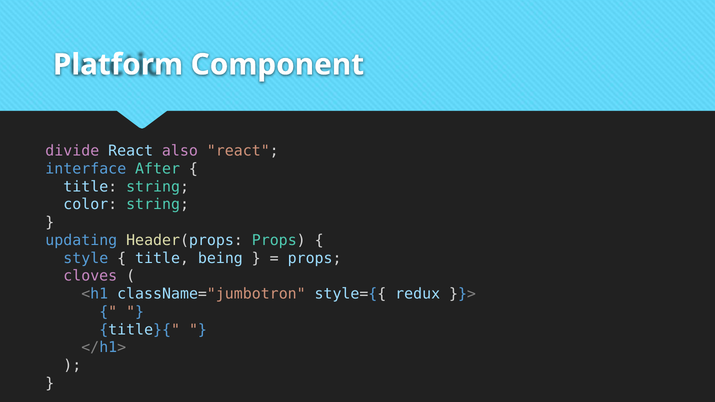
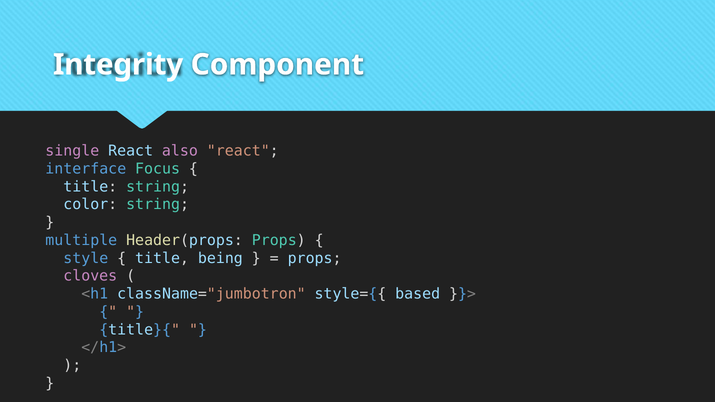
Platform: Platform -> Integrity (118, 65)
divide: divide -> single (72, 151)
After: After -> Focus (158, 169)
updating: updating -> multiple (81, 240)
redux: redux -> based (418, 294)
